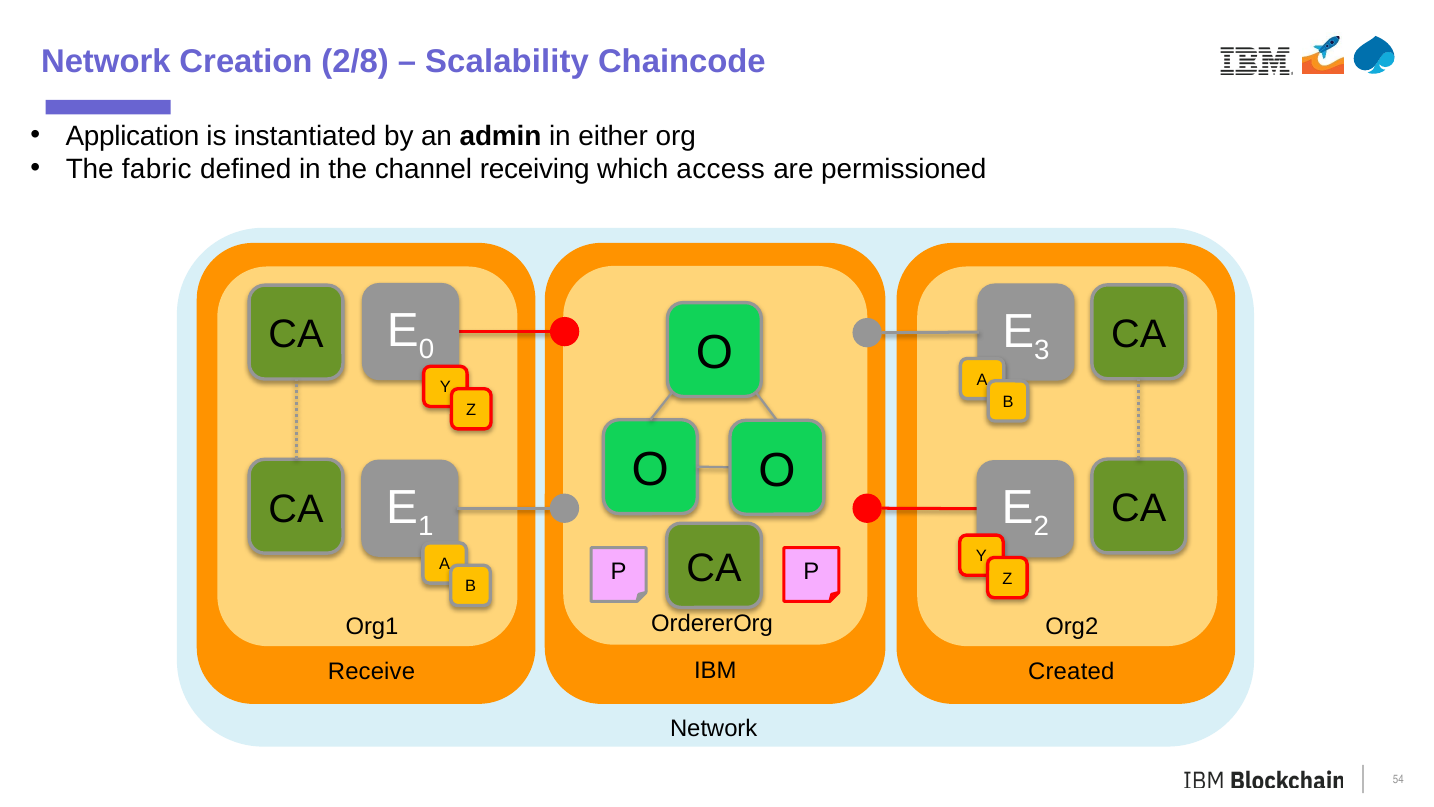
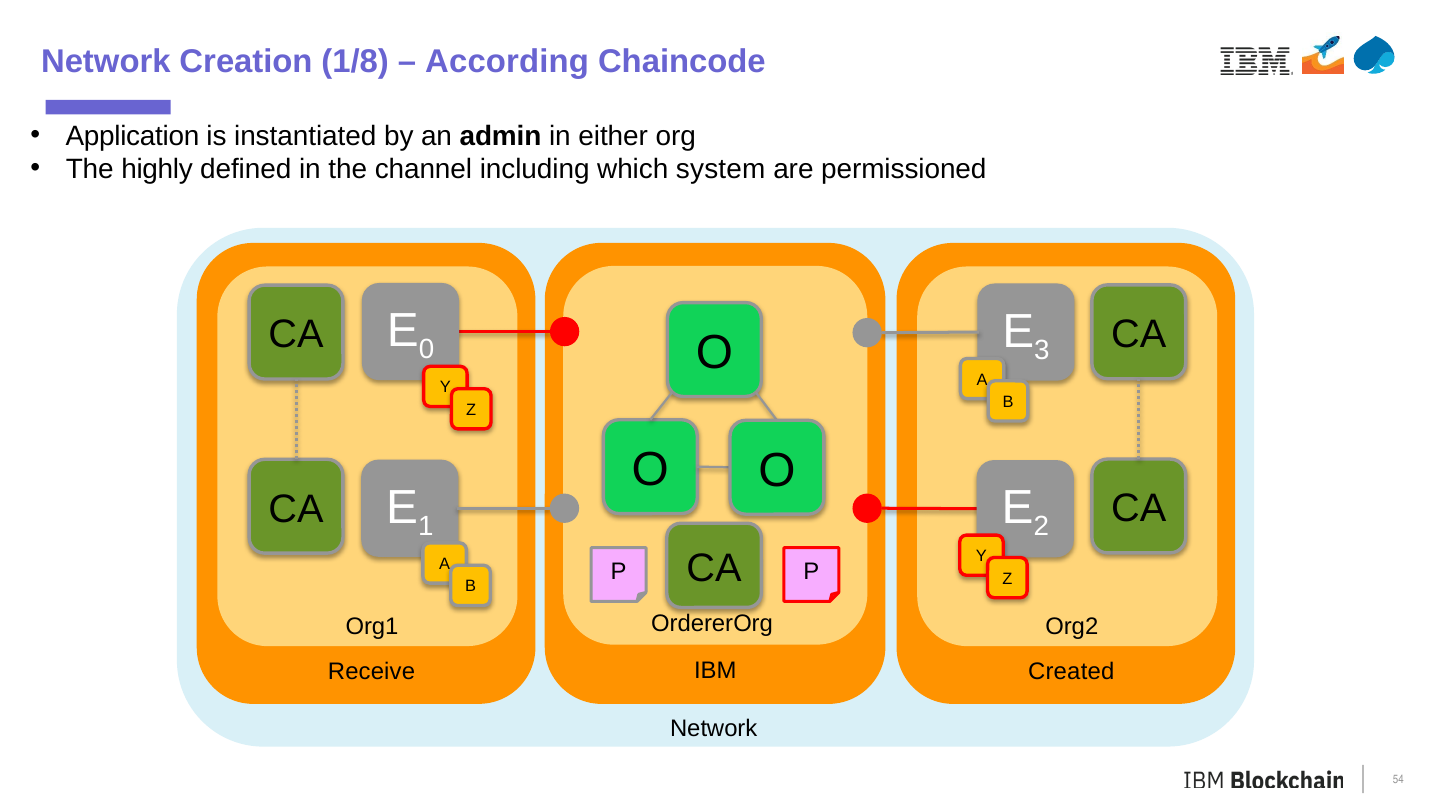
2/8: 2/8 -> 1/8 (355, 62)
Scalability: Scalability -> According (507, 62)
fabric: fabric -> highly (157, 169)
receiving: receiving -> including (535, 169)
access: access -> system (721, 169)
